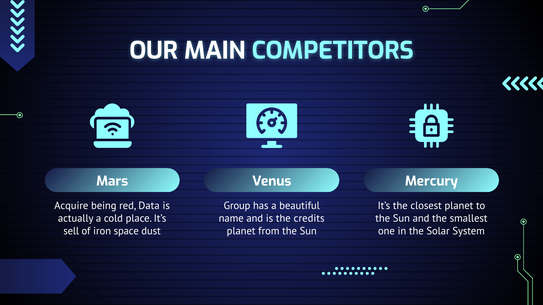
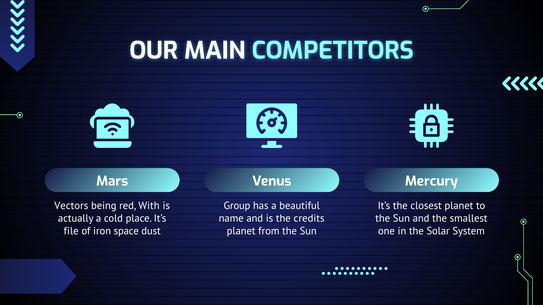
Acquire: Acquire -> Vectors (71, 206)
Data: Data -> With (149, 206)
sell: sell -> file (71, 231)
